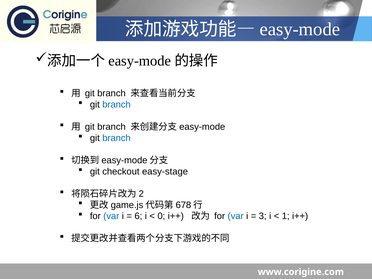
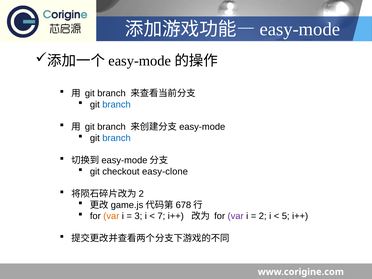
easy-stage: easy-stage -> easy-clone (165, 171)
var colour: blue -> orange (111, 216)
6: 6 -> 3 (138, 216)
0: 0 -> 7 (161, 216)
var colour: blue -> purple (236, 216)
3: 3 -> 2 (263, 216)
1: 1 -> 5 (286, 216)
